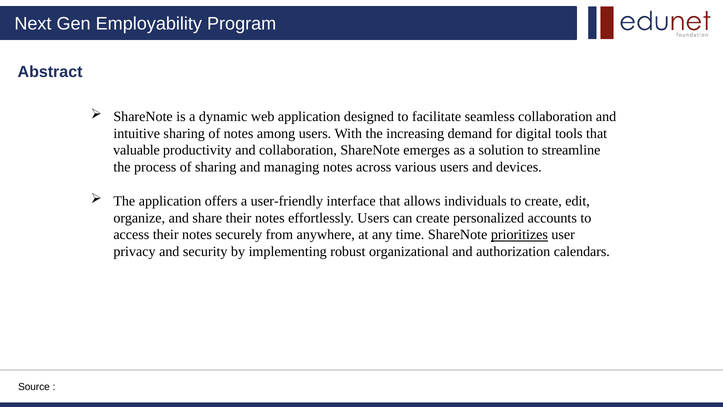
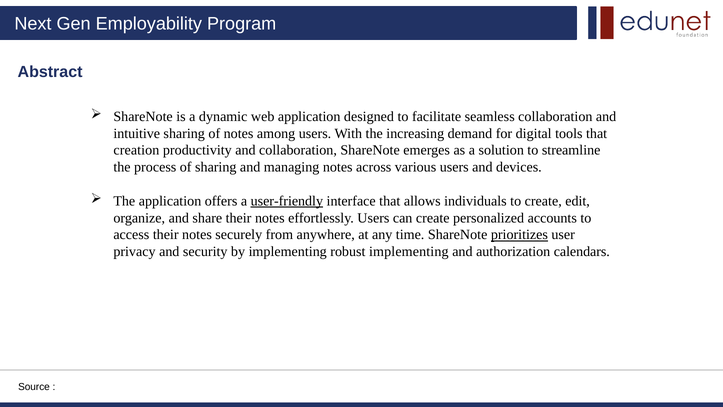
valuable: valuable -> creation (136, 150)
user-friendly underline: none -> present (287, 201)
robust organizational: organizational -> implementing (409, 252)
